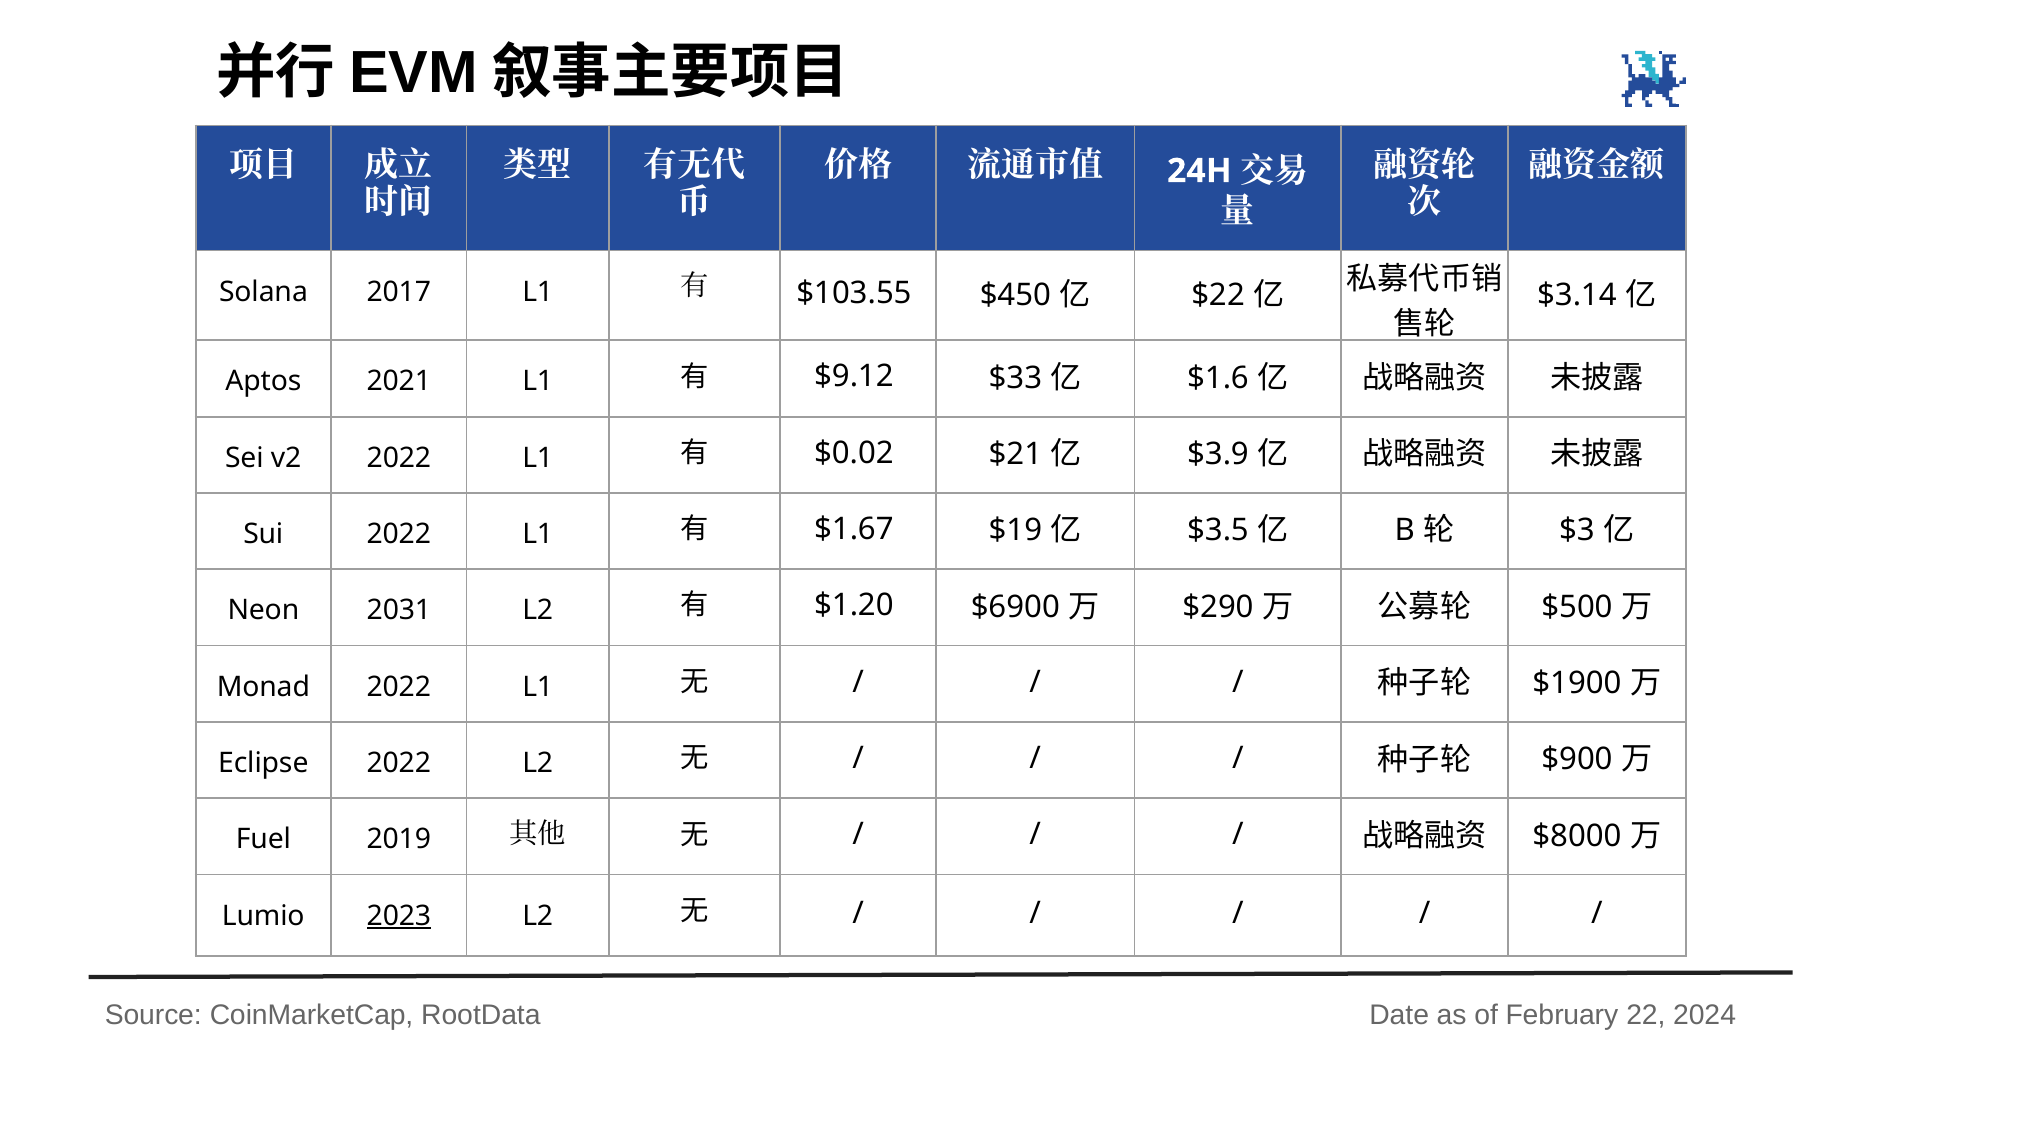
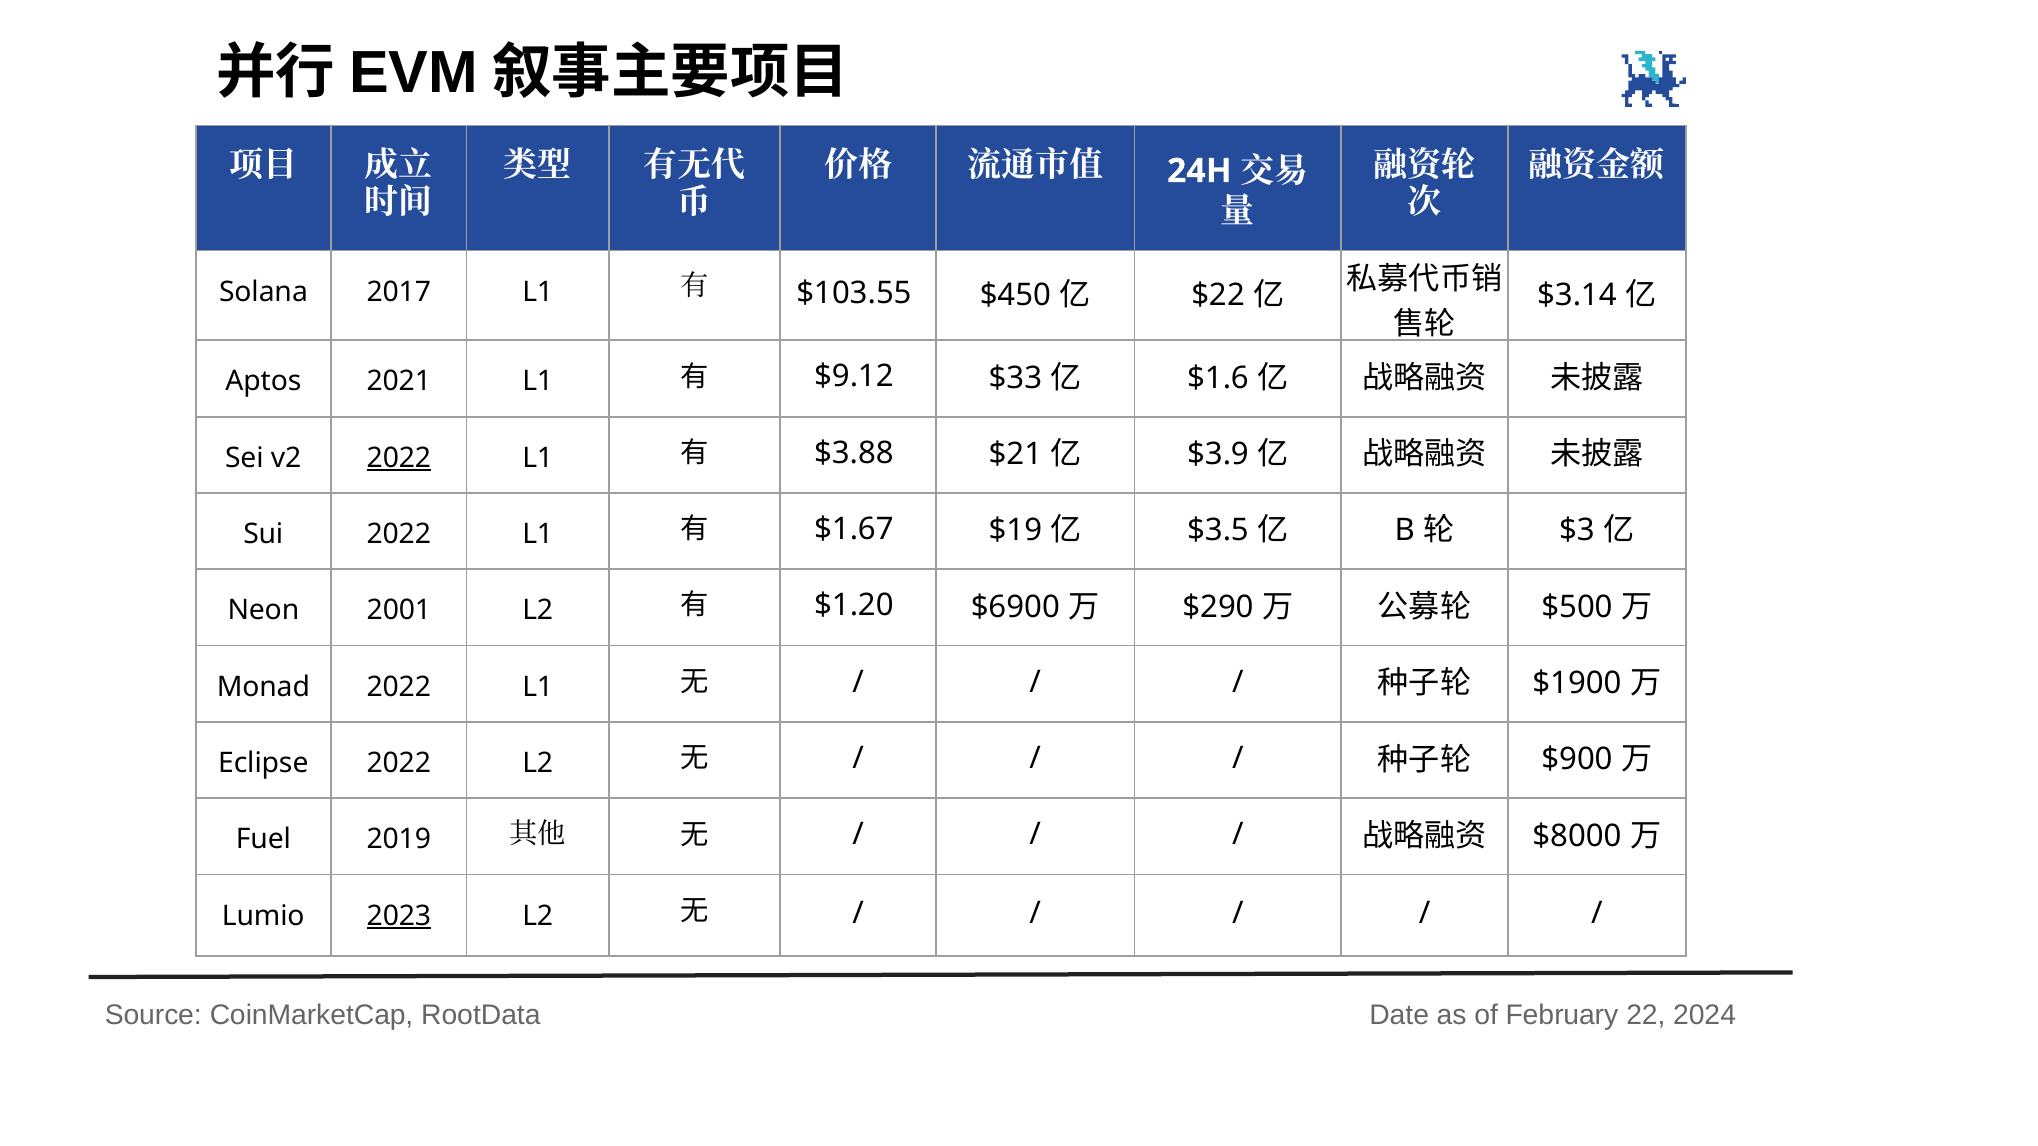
2022 underline: none -> present (399, 458)
$0.02: $0.02 -> $3.88 (854, 453)
2031: 2031 -> 2001 (399, 611)
